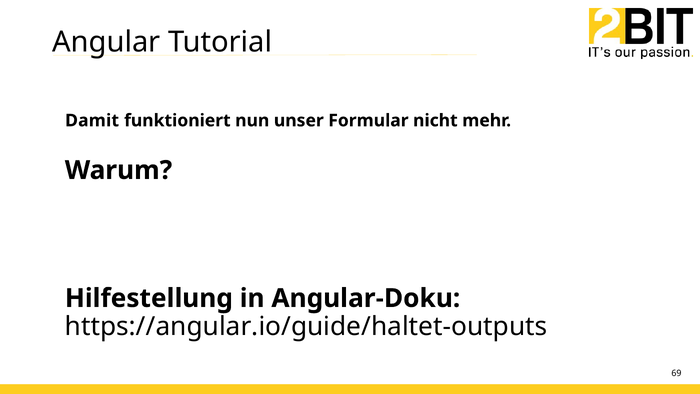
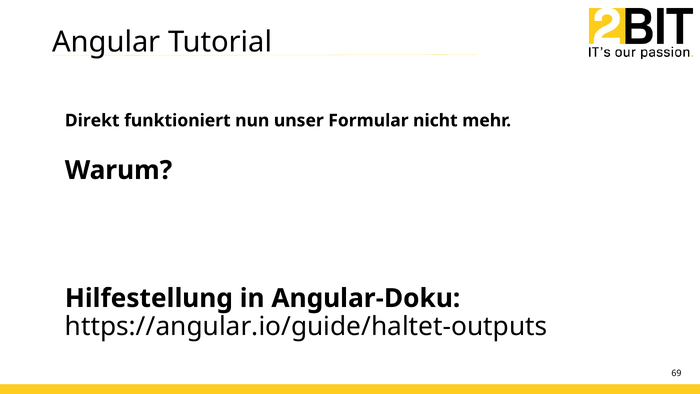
Damit: Damit -> Direkt (92, 120)
